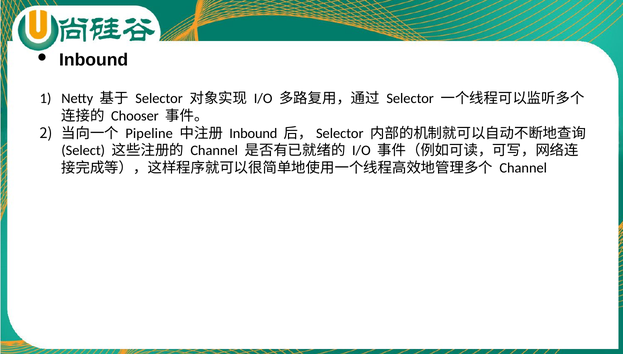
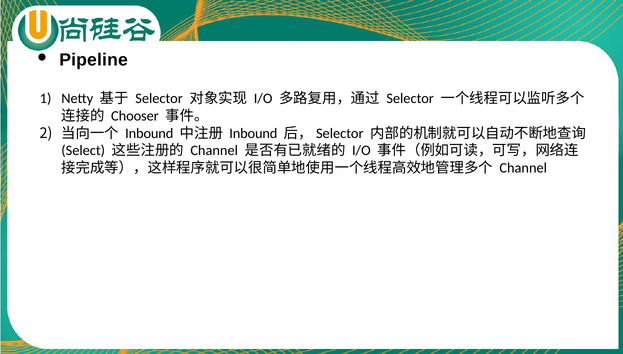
Inbound: Inbound -> Pipeline (94, 60)
Pipeline: Pipeline -> Inbound (149, 133)
